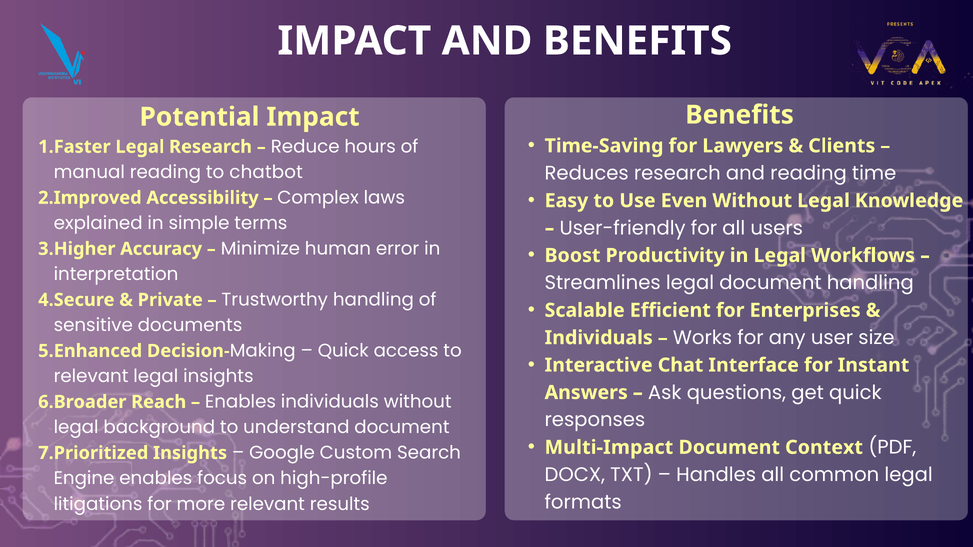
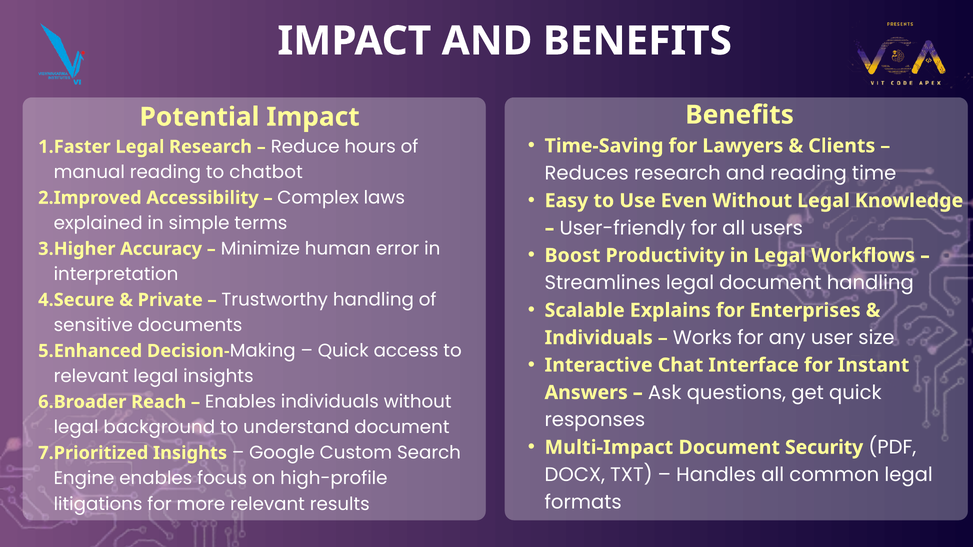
Efficient: Efficient -> Explains (670, 311)
Context: Context -> Security (824, 448)
